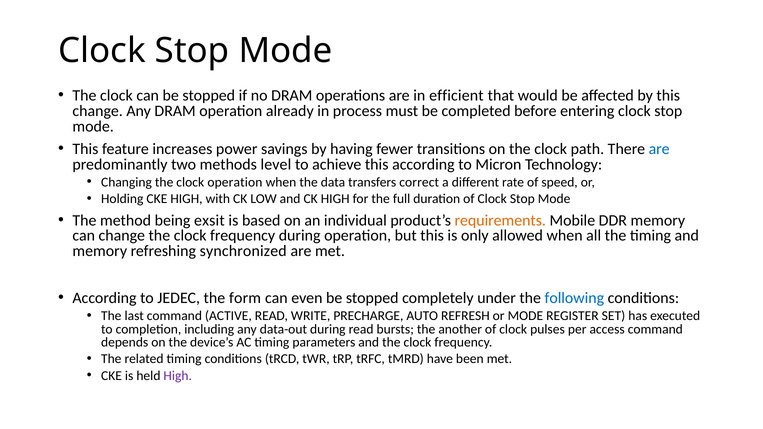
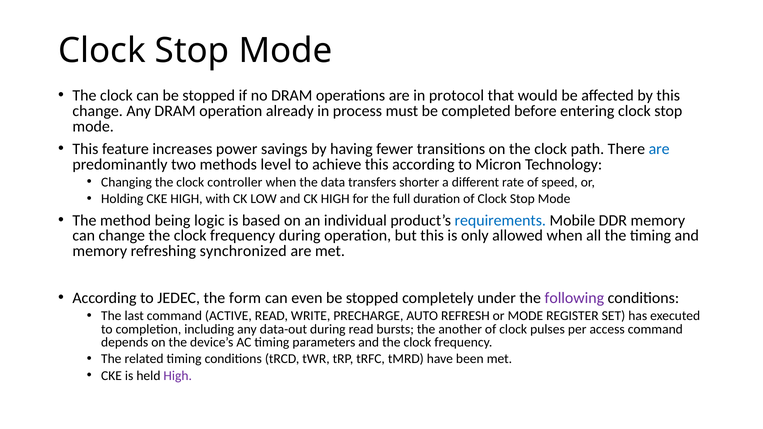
efficient: efficient -> protocol (456, 95)
clock operation: operation -> controller (235, 182)
correct: correct -> shorter (419, 182)
exsit: exsit -> logic (209, 220)
requirements colour: orange -> blue (500, 220)
following colour: blue -> purple (574, 298)
